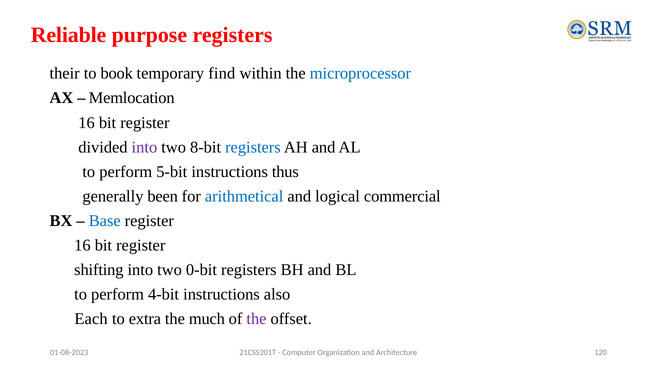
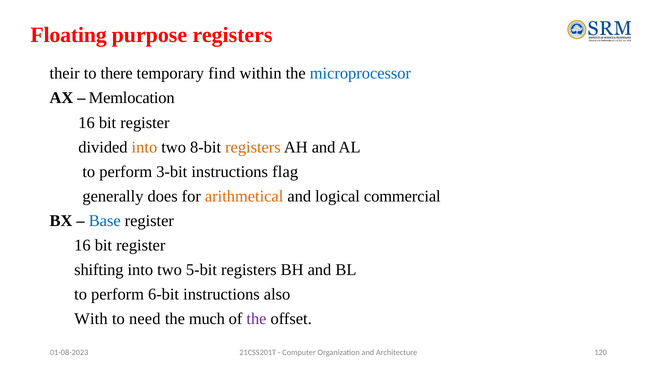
Reliable: Reliable -> Floating (69, 35)
book: book -> there (117, 74)
into colour: purple -> orange (144, 147)
registers colour: blue -> orange (253, 147)
5-bit: 5-bit -> 3-bit (172, 172)
thus: thus -> flag (285, 172)
been: been -> does (163, 197)
arithmetical colour: blue -> orange (244, 197)
0-bit: 0-bit -> 5-bit (201, 270)
4-bit: 4-bit -> 6-bit (164, 295)
Each: Each -> With (91, 319)
extra: extra -> need (145, 319)
